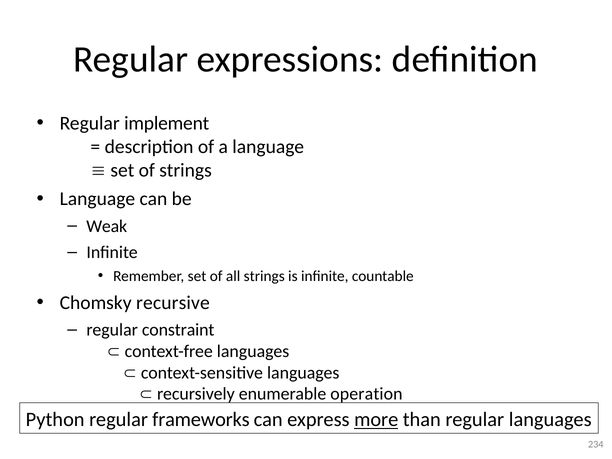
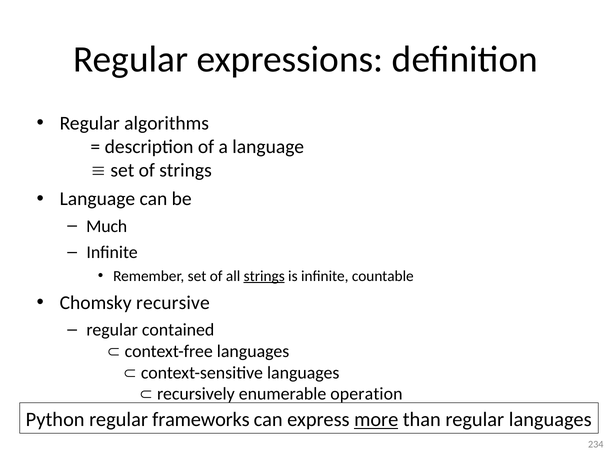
implement: implement -> algorithms (167, 123)
Weak: Weak -> Much (107, 226)
strings underline: none -> present (264, 276)
constraint: constraint -> contained (178, 330)
